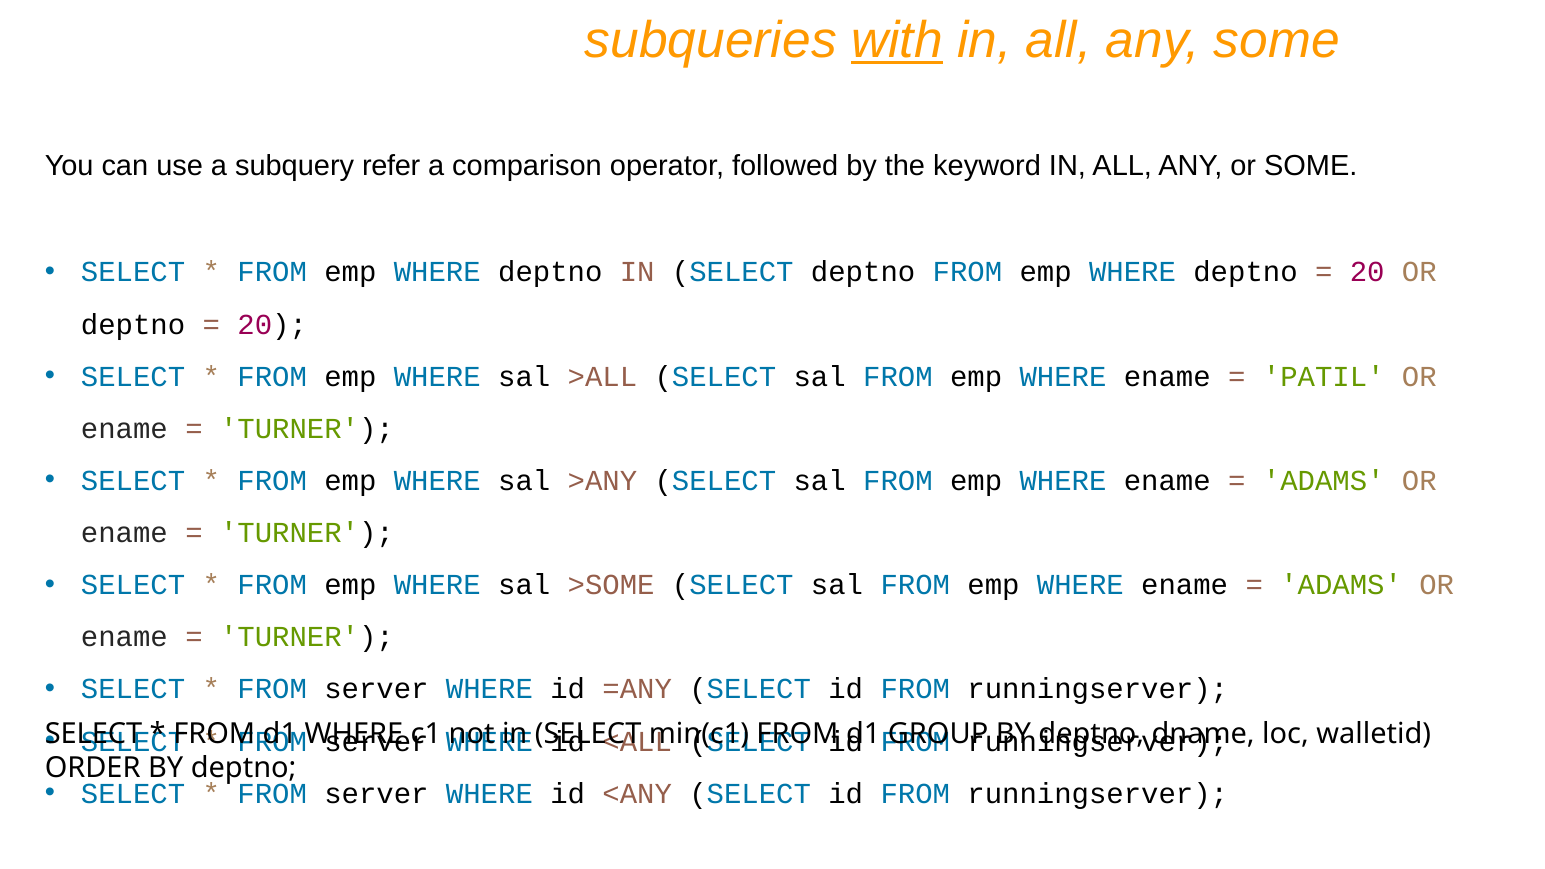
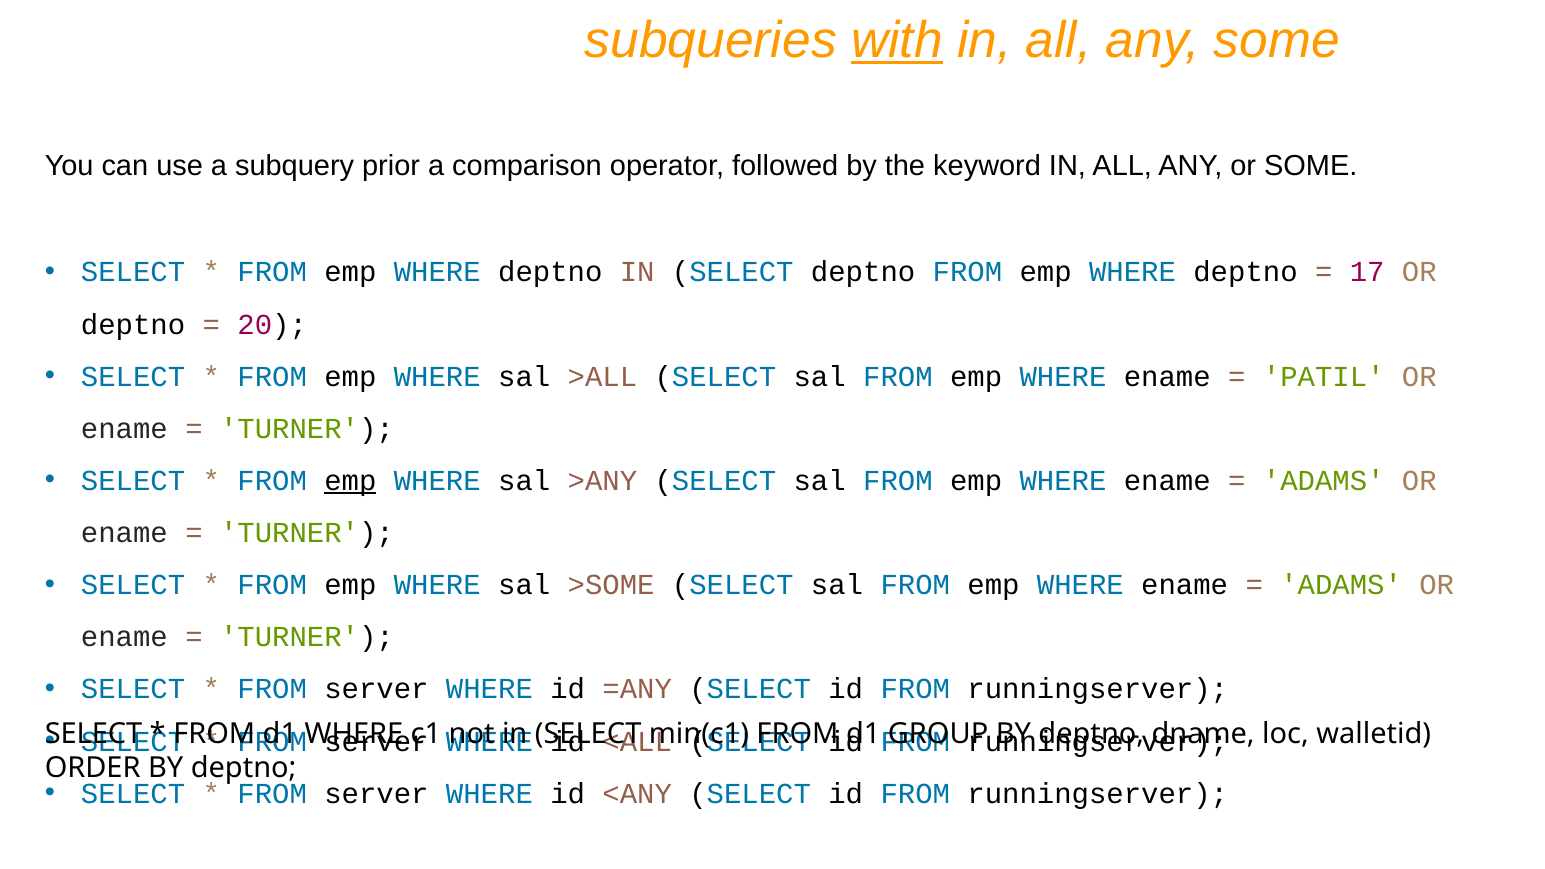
refer: refer -> prior (391, 166)
20: 20 -> 17 (1367, 272)
emp underline: none -> present (350, 481)
